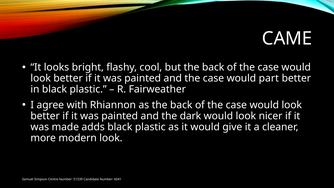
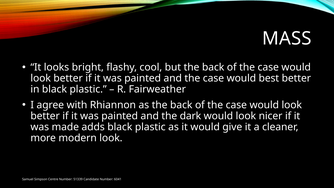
CAME: CAME -> MASS (287, 39)
part: part -> best (269, 78)
